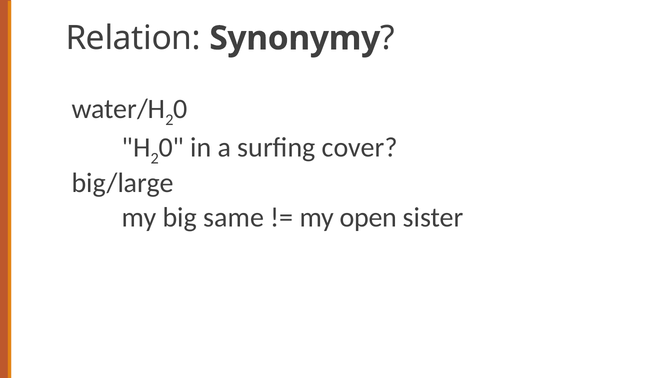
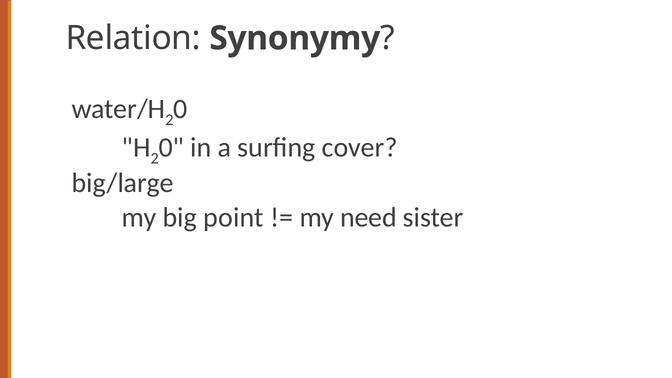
same: same -> point (234, 217)
open: open -> need (369, 217)
